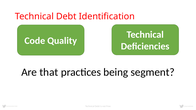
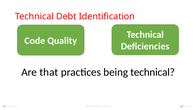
being segment: segment -> technical (153, 72)
